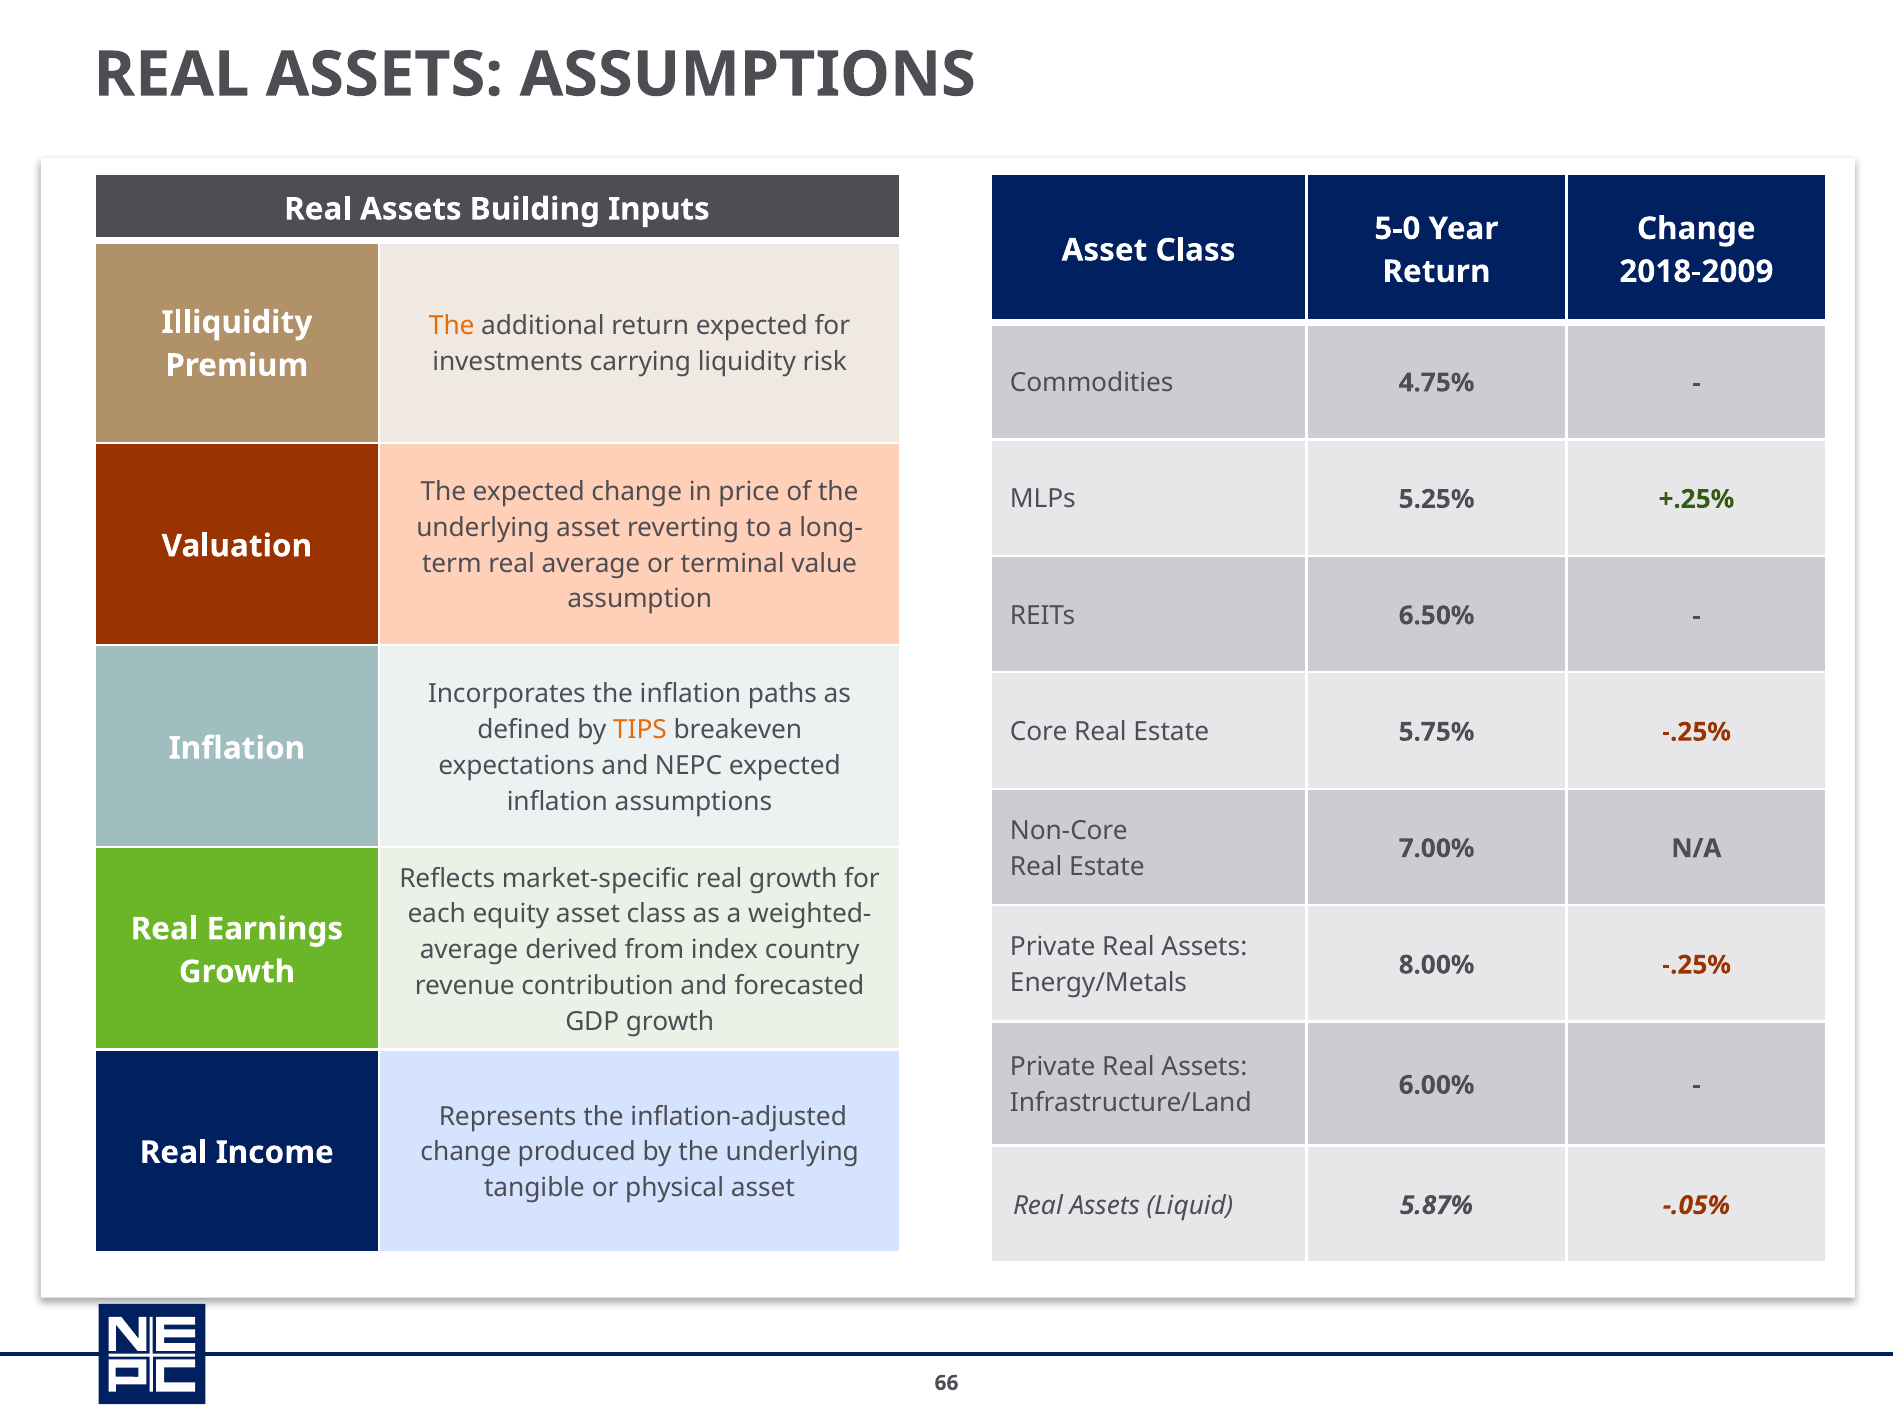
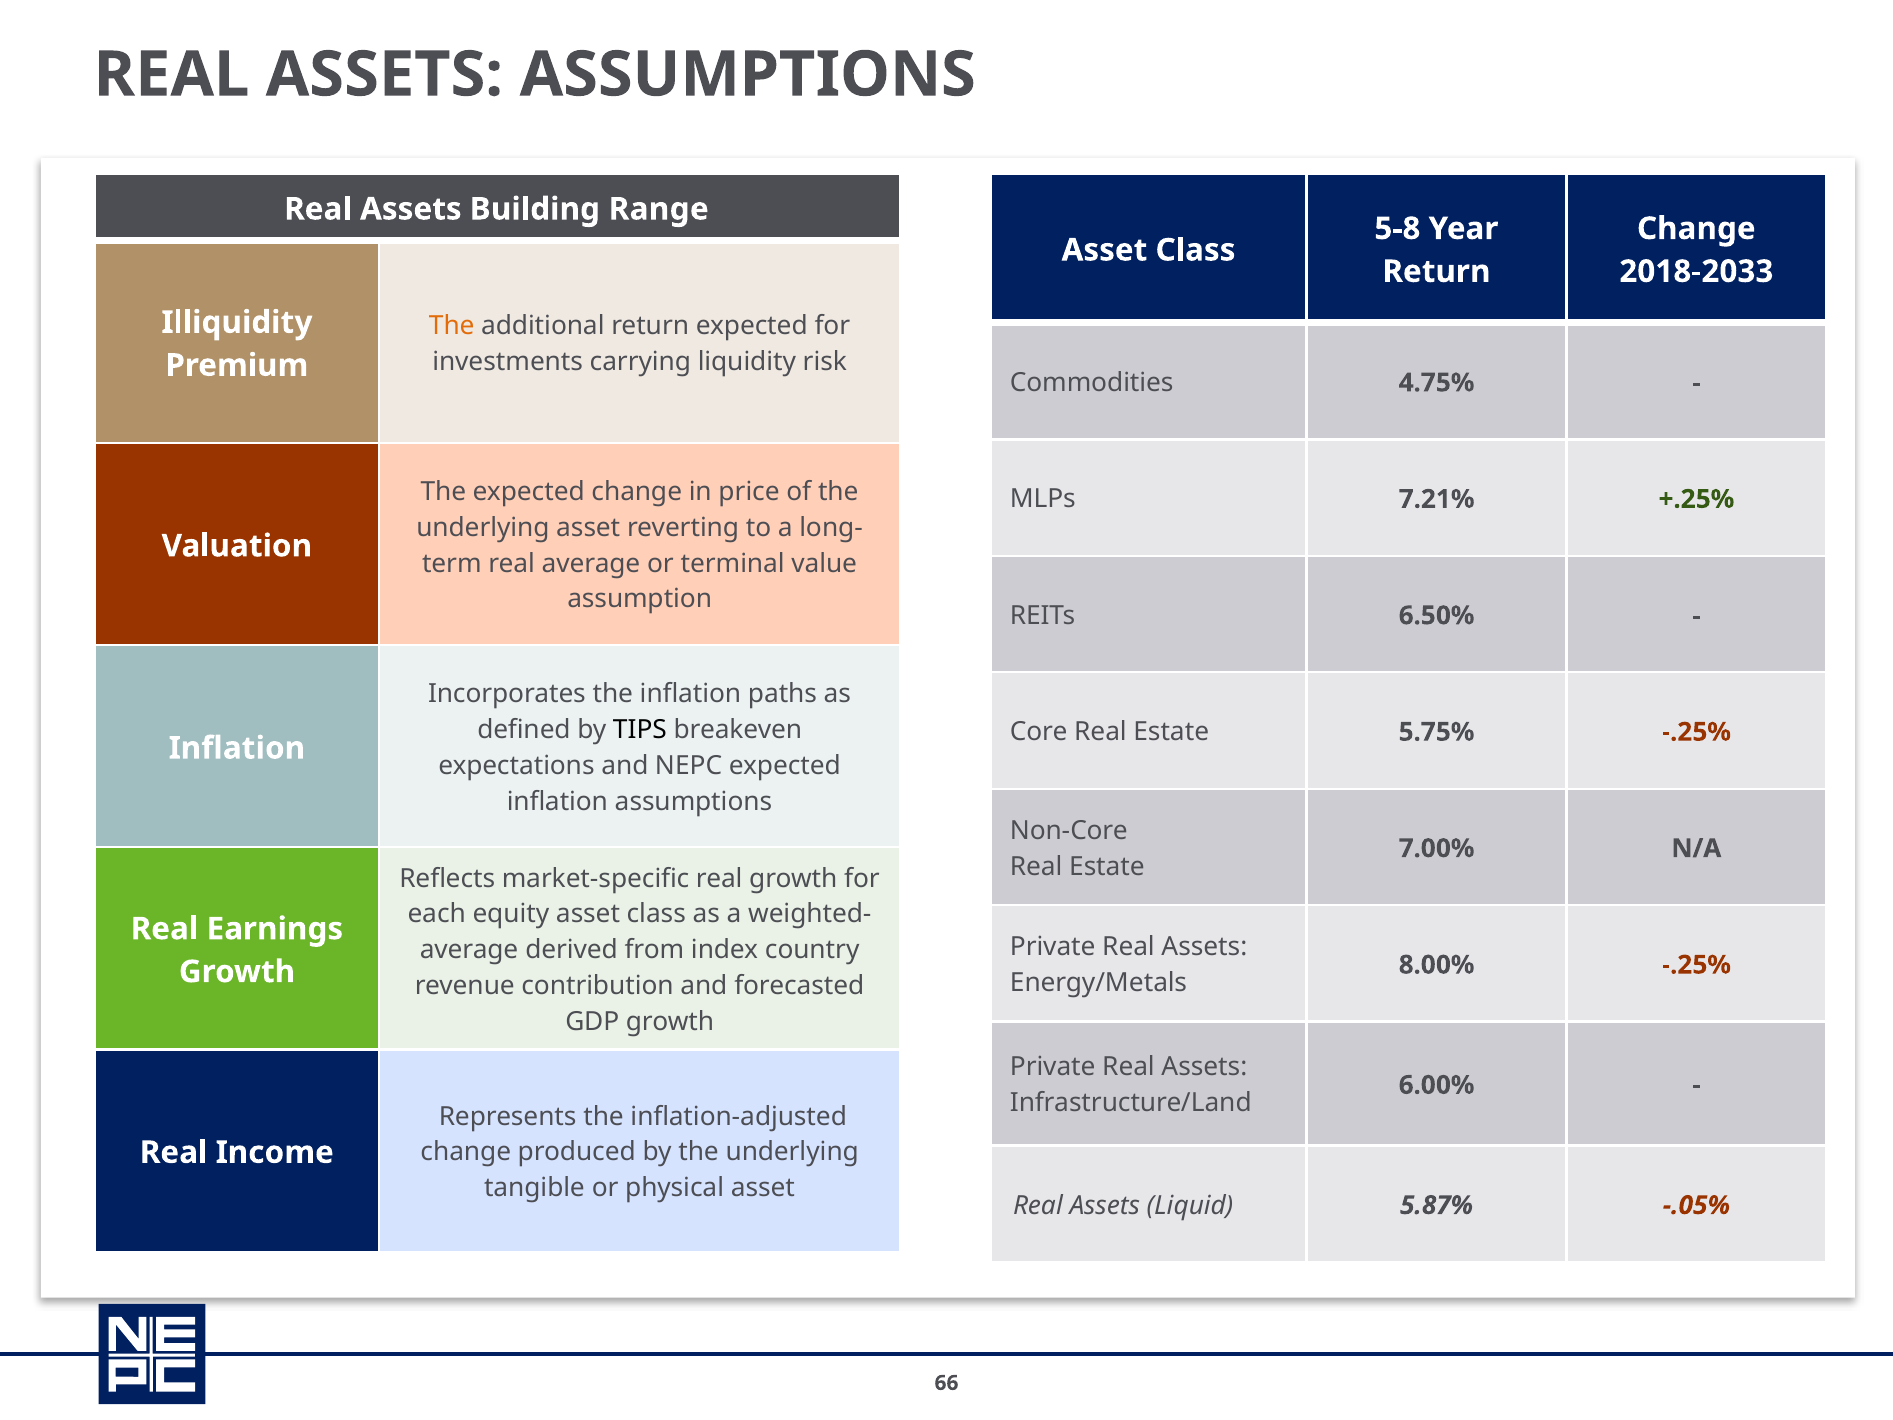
Inputs: Inputs -> Range (659, 209)
5-0: 5-0 -> 5-8 (1397, 229)
2018-2009: 2018-2009 -> 2018-2033 (1696, 272)
5.25%: 5.25% -> 7.21% (1437, 499)
TIPS colour: orange -> black (640, 730)
